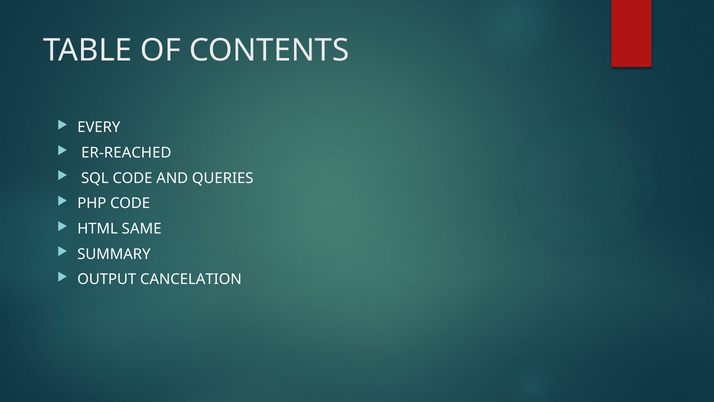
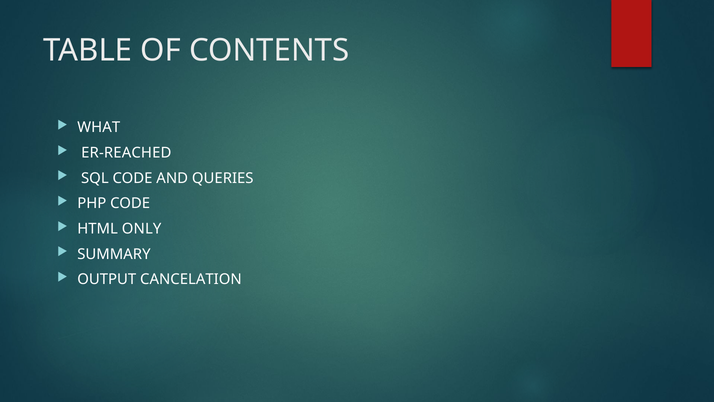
EVERY: EVERY -> WHAT (99, 127)
SAME: SAME -> ONLY (142, 229)
